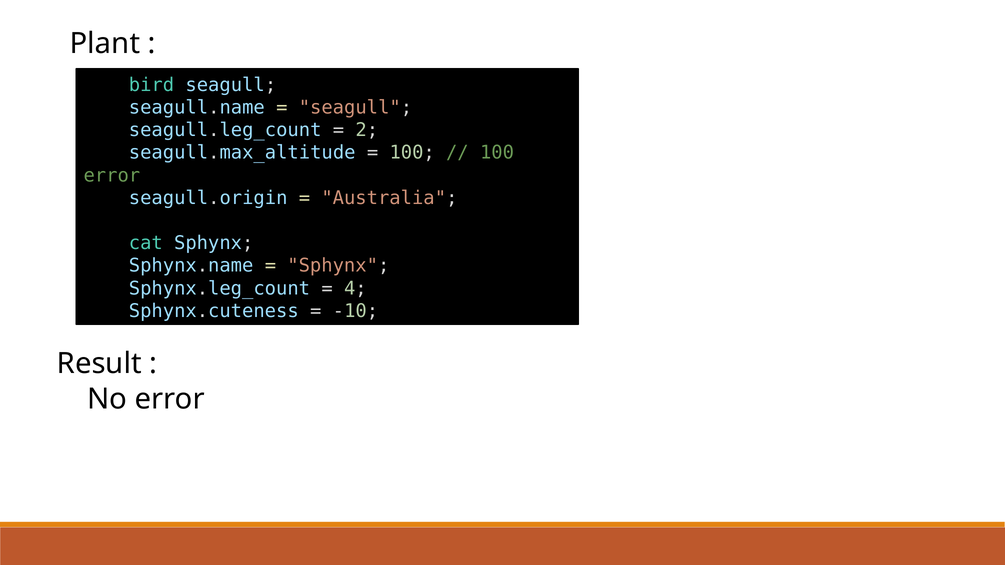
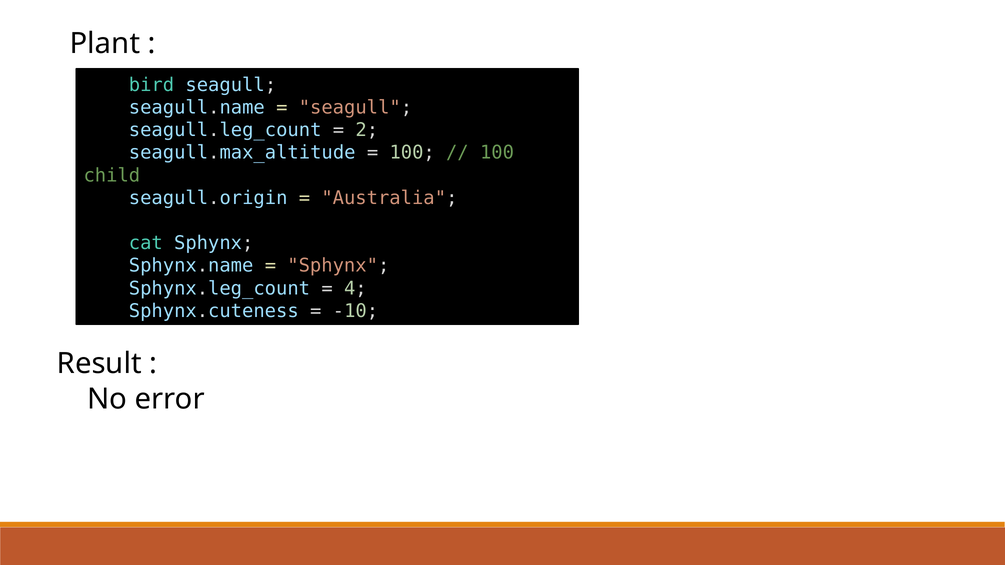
error: error -> child (112, 175)
